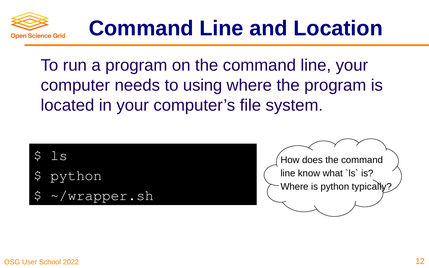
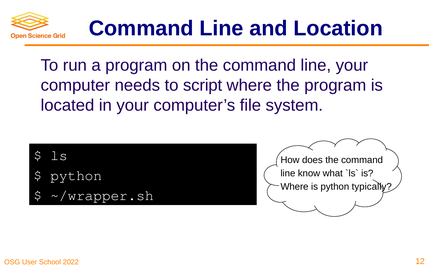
using: using -> script (203, 85)
